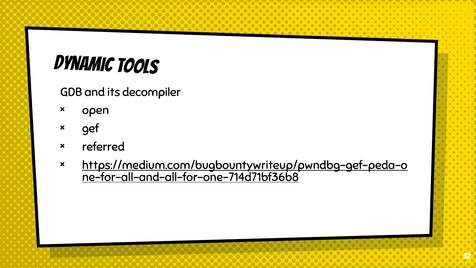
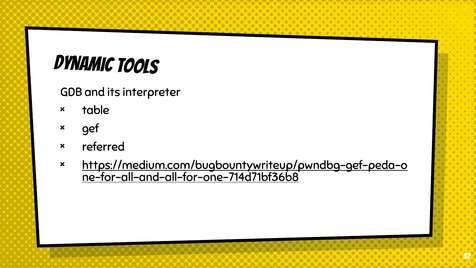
decompiler: decompiler -> interpreter (152, 92)
open: open -> table (96, 110)
